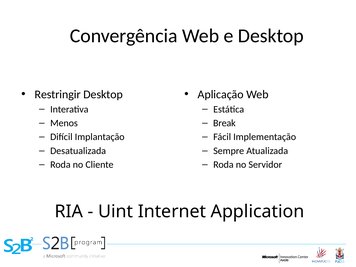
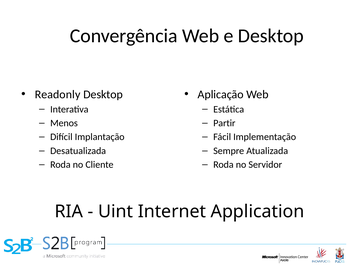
Restringir: Restringir -> Readonly (58, 94)
Break: Break -> Partir (224, 123)
